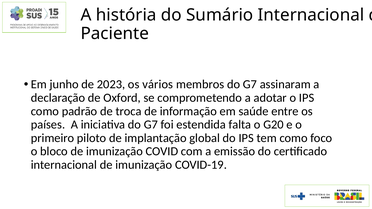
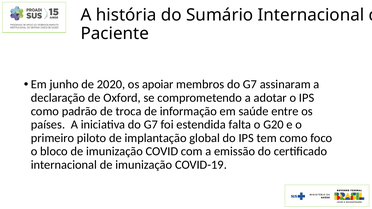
2023: 2023 -> 2020 (111, 85)
vários: vários -> apoiar (158, 85)
